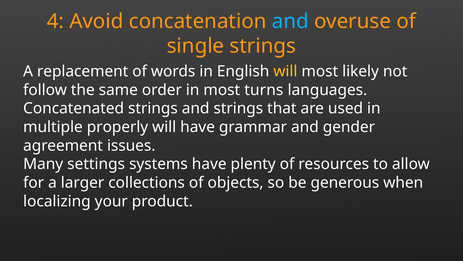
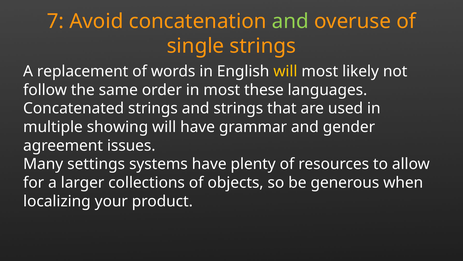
4: 4 -> 7 (55, 21)
and colour: light blue -> light green (290, 21)
turns: turns -> these (264, 90)
properly: properly -> showing (117, 127)
